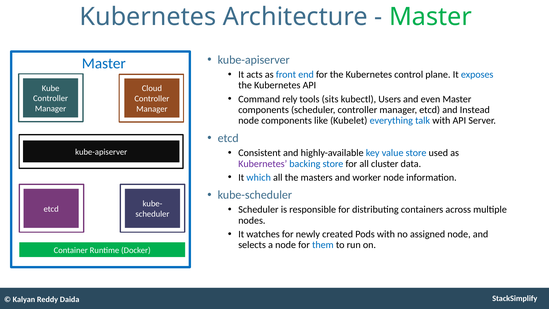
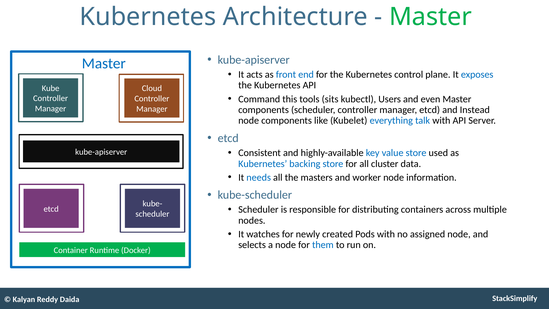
rely: rely -> this (290, 99)
Kubernetes colour: purple -> blue (263, 164)
which: which -> needs (259, 177)
